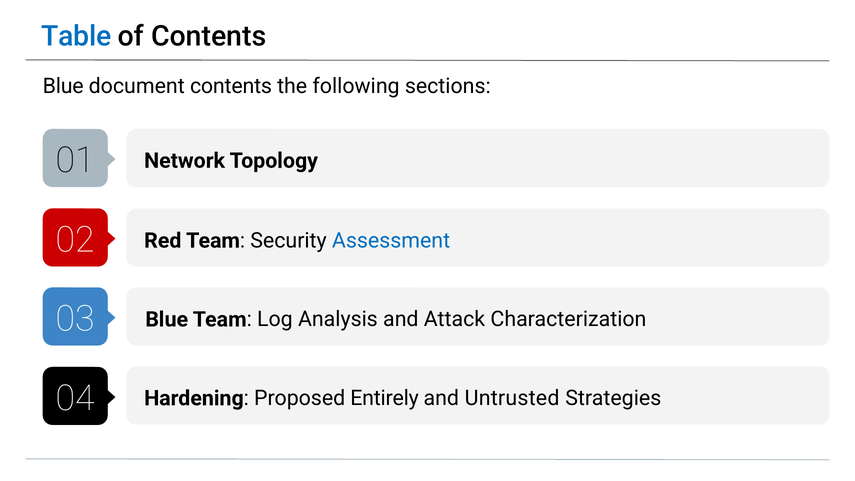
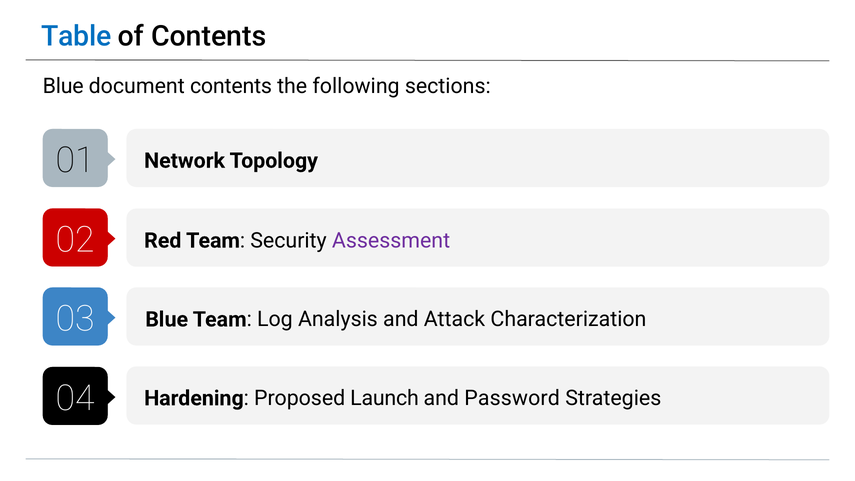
Assessment colour: blue -> purple (391, 241)
Entirely: Entirely -> Launch (385, 398)
Untrusted: Untrusted -> Password (512, 398)
